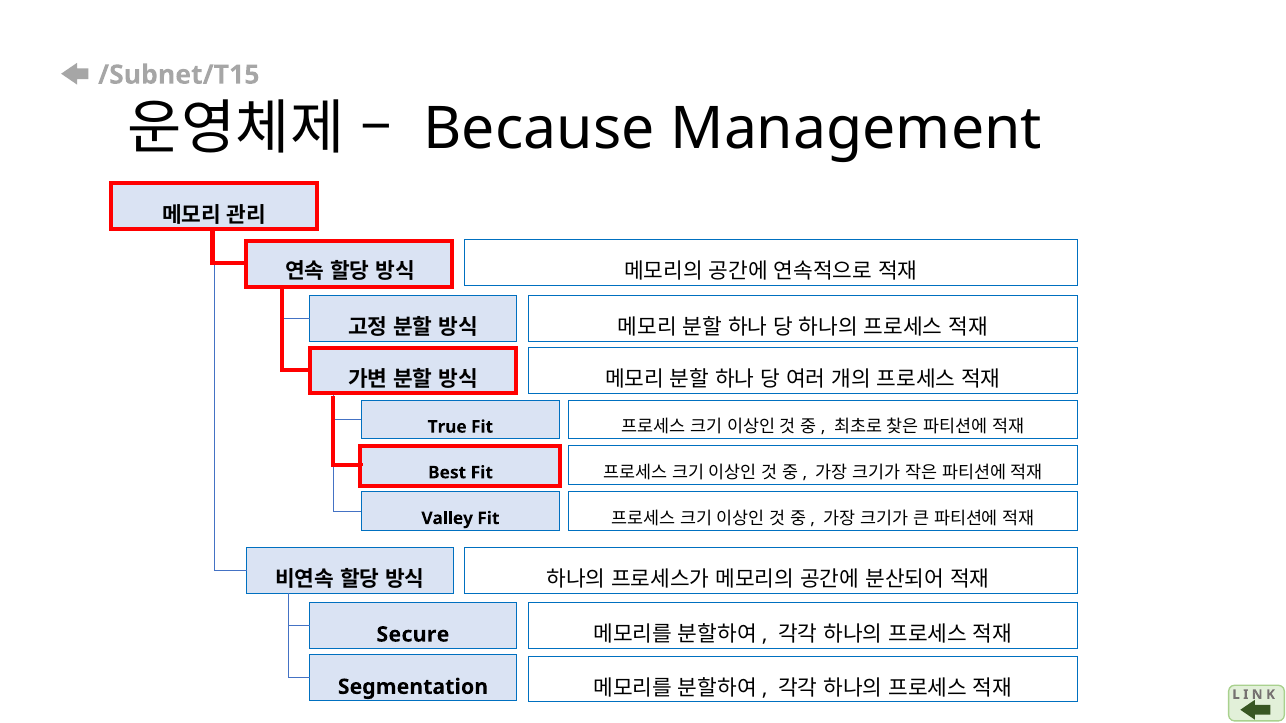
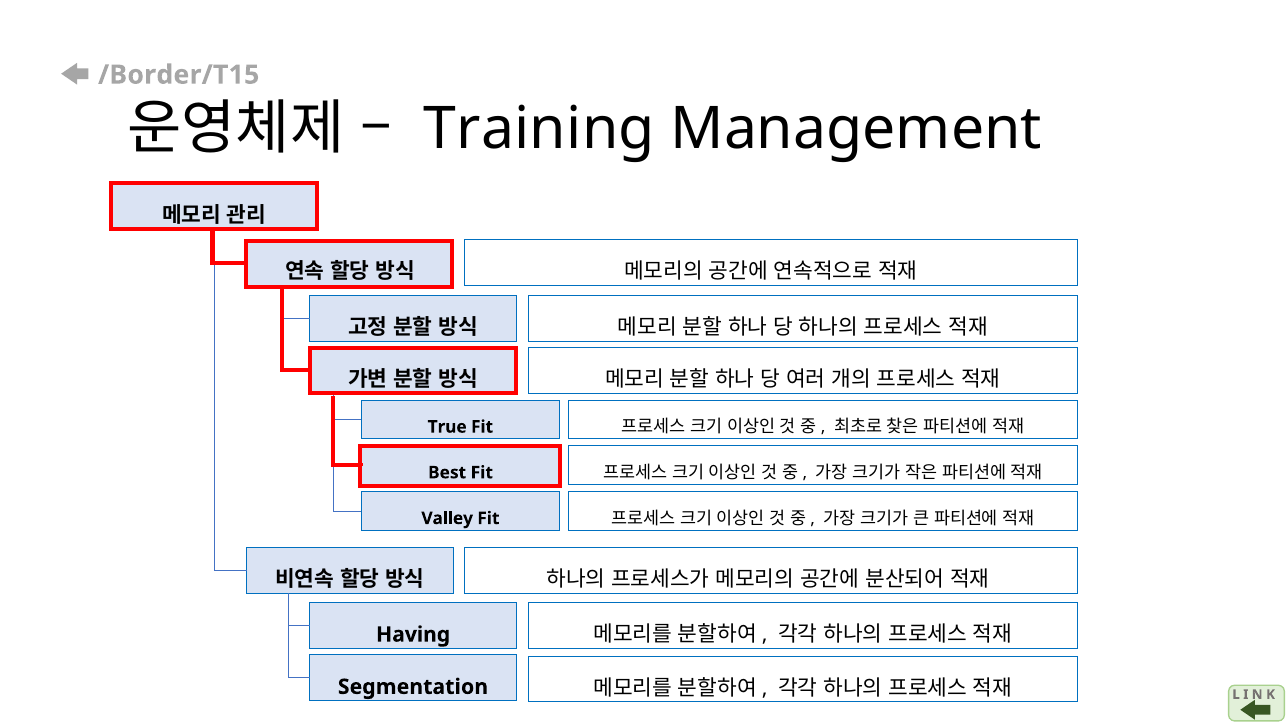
/Subnet/T15: /Subnet/T15 -> /Border/T15 (179, 75)
Because: Because -> Training (539, 129)
Secure: Secure -> Having (413, 635)
